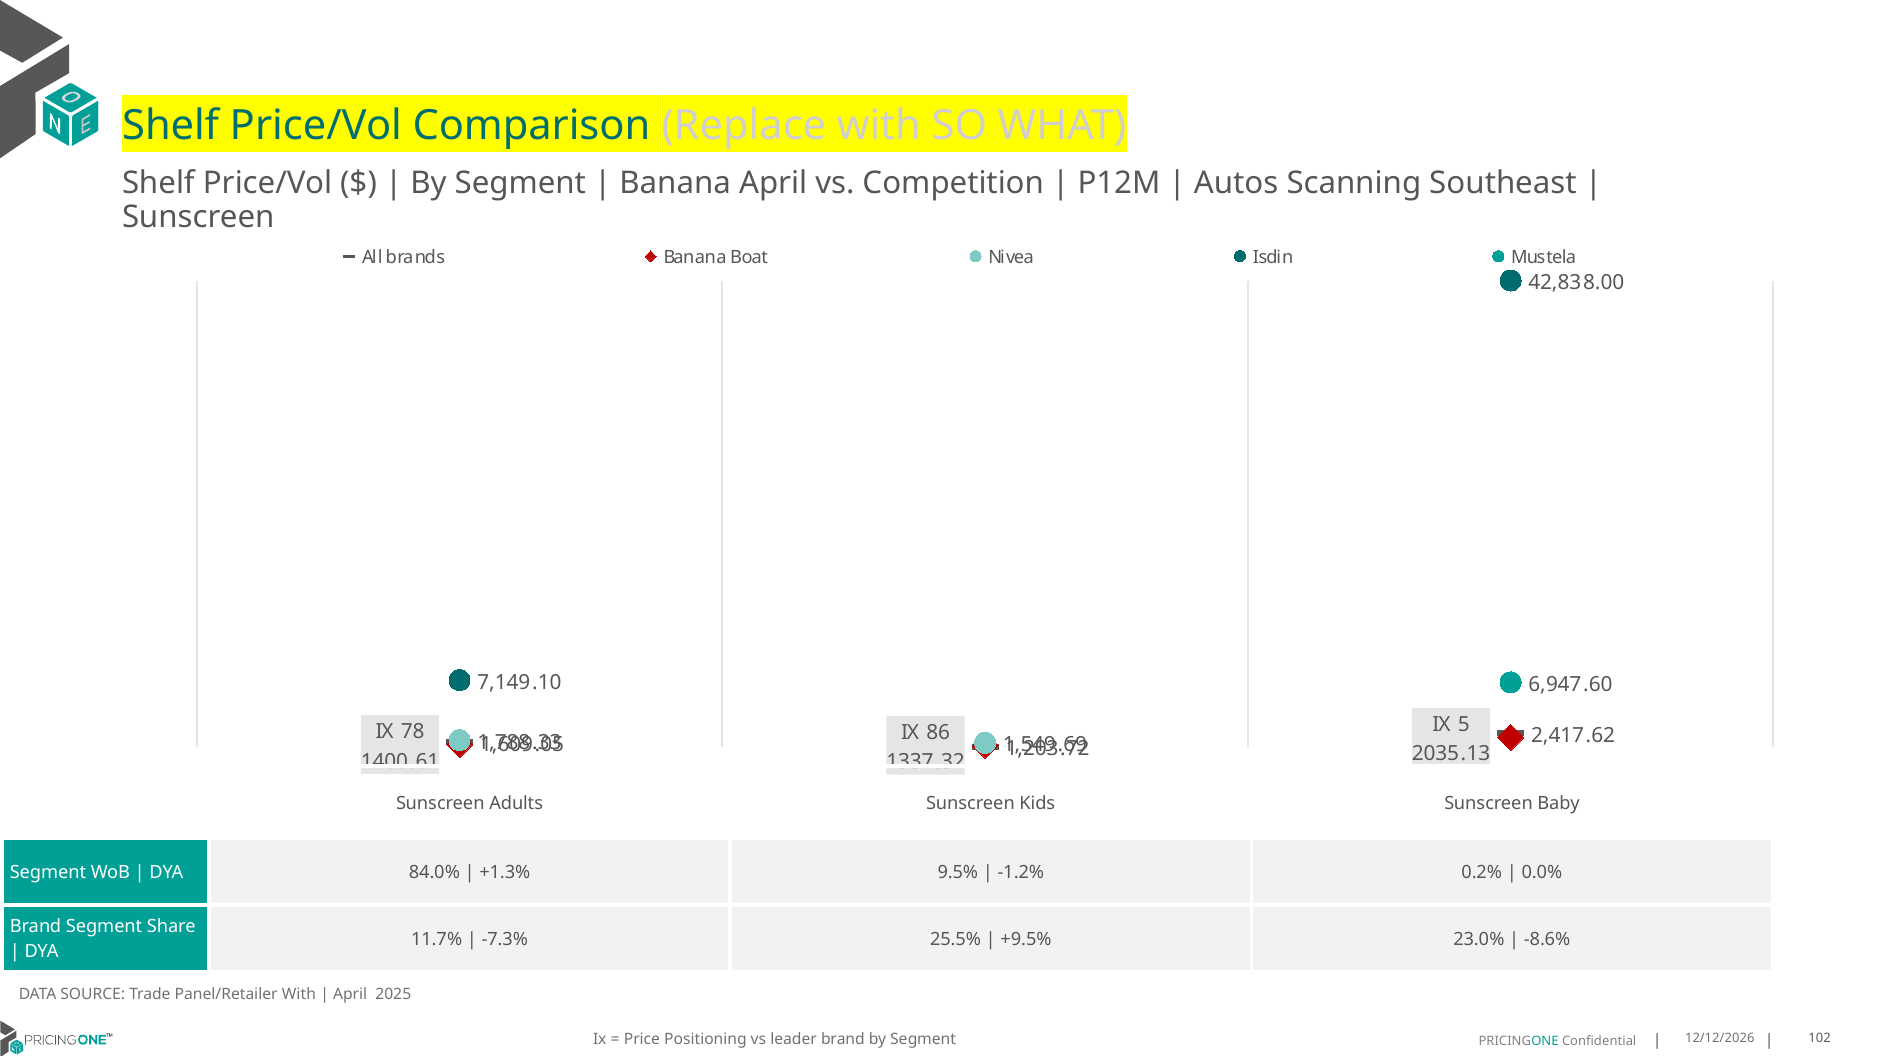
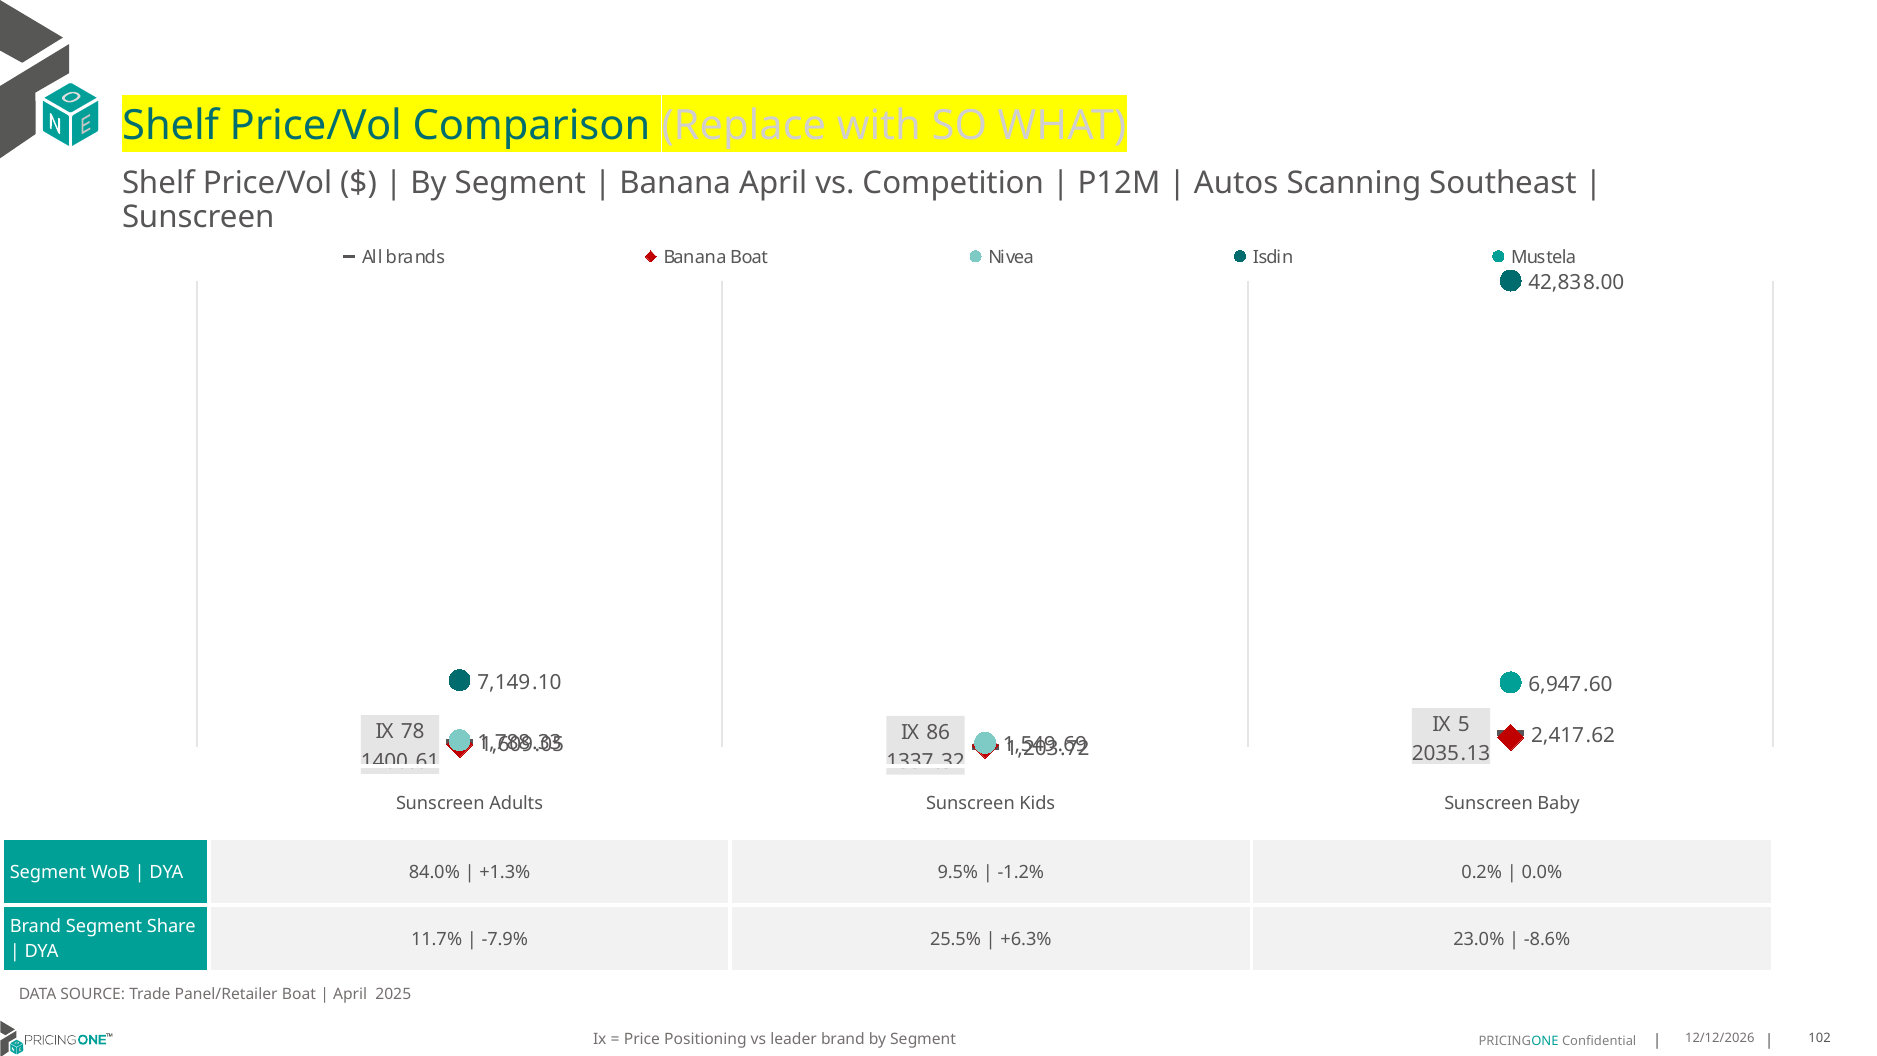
-7.3%: -7.3% -> -7.9% (505, 939)
+9.5%: +9.5% -> +6.3% (1026, 939)
Panel/Retailer With: With -> Boat (299, 994)
